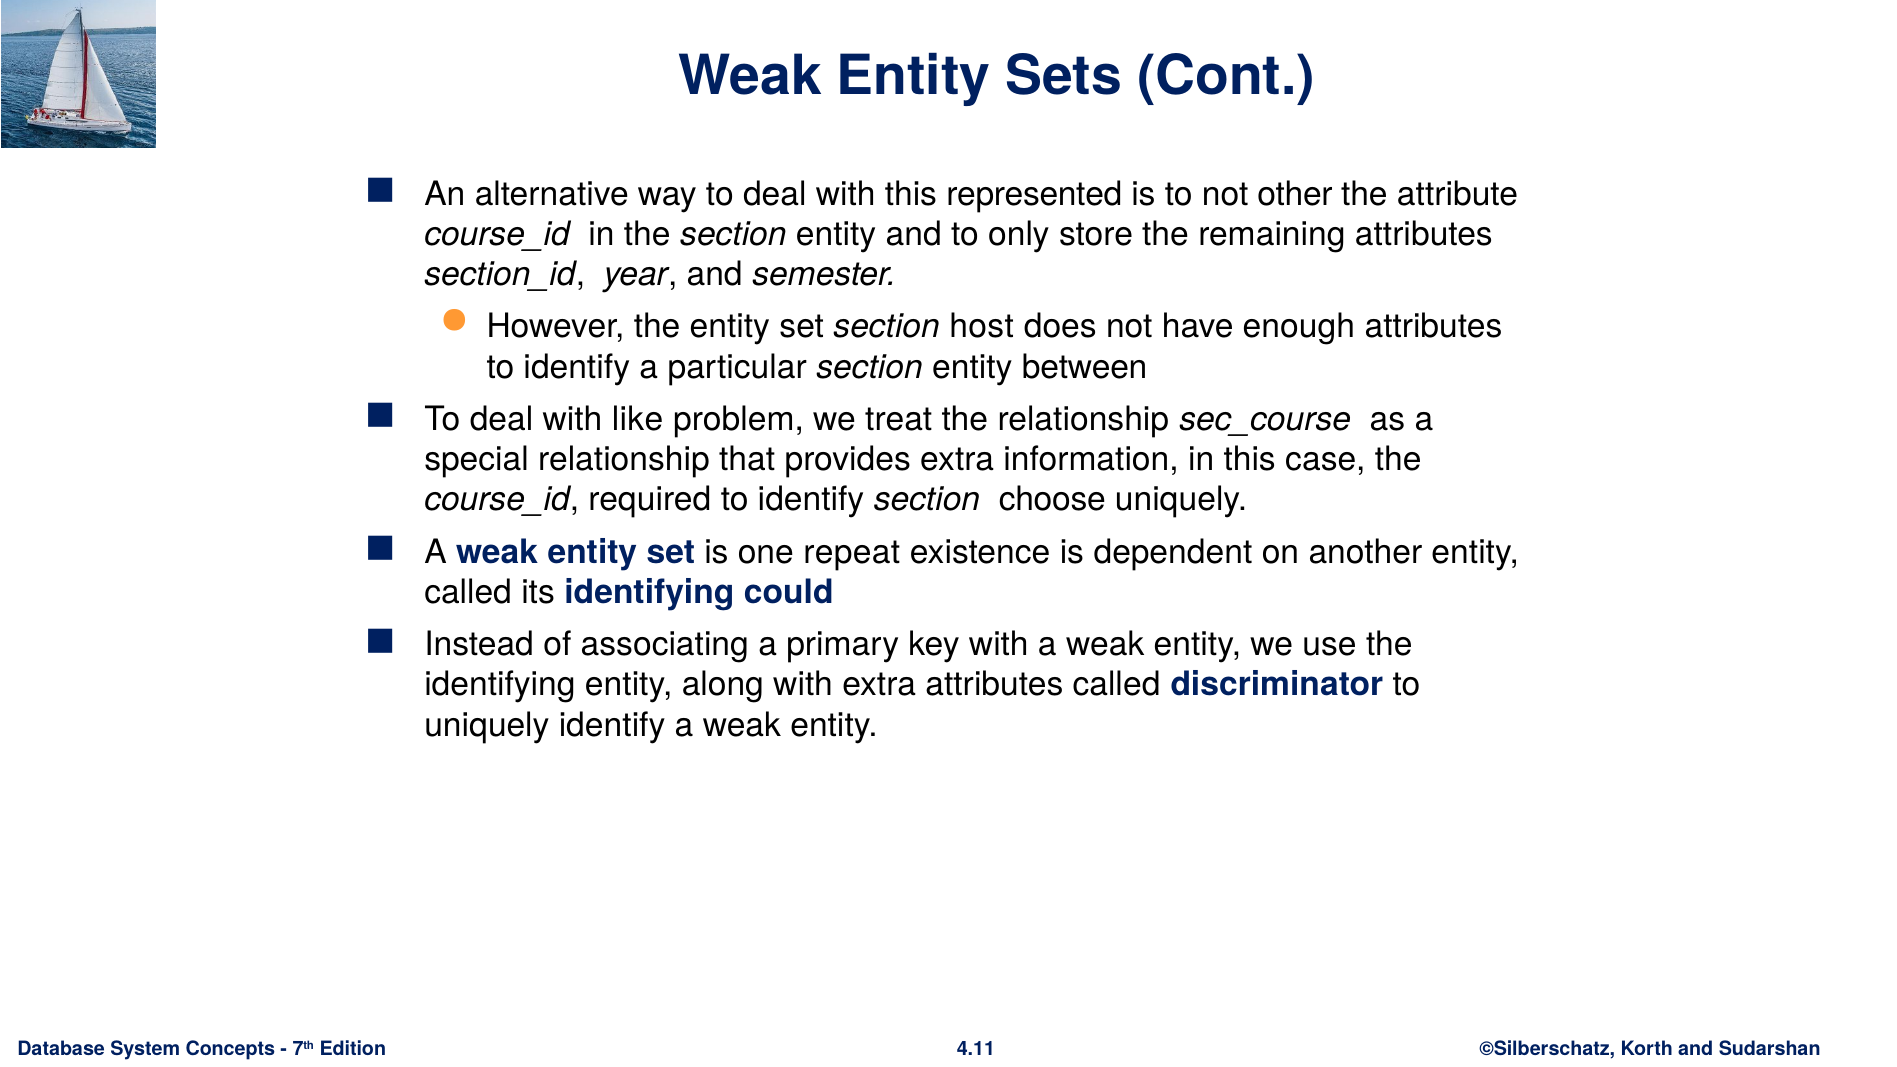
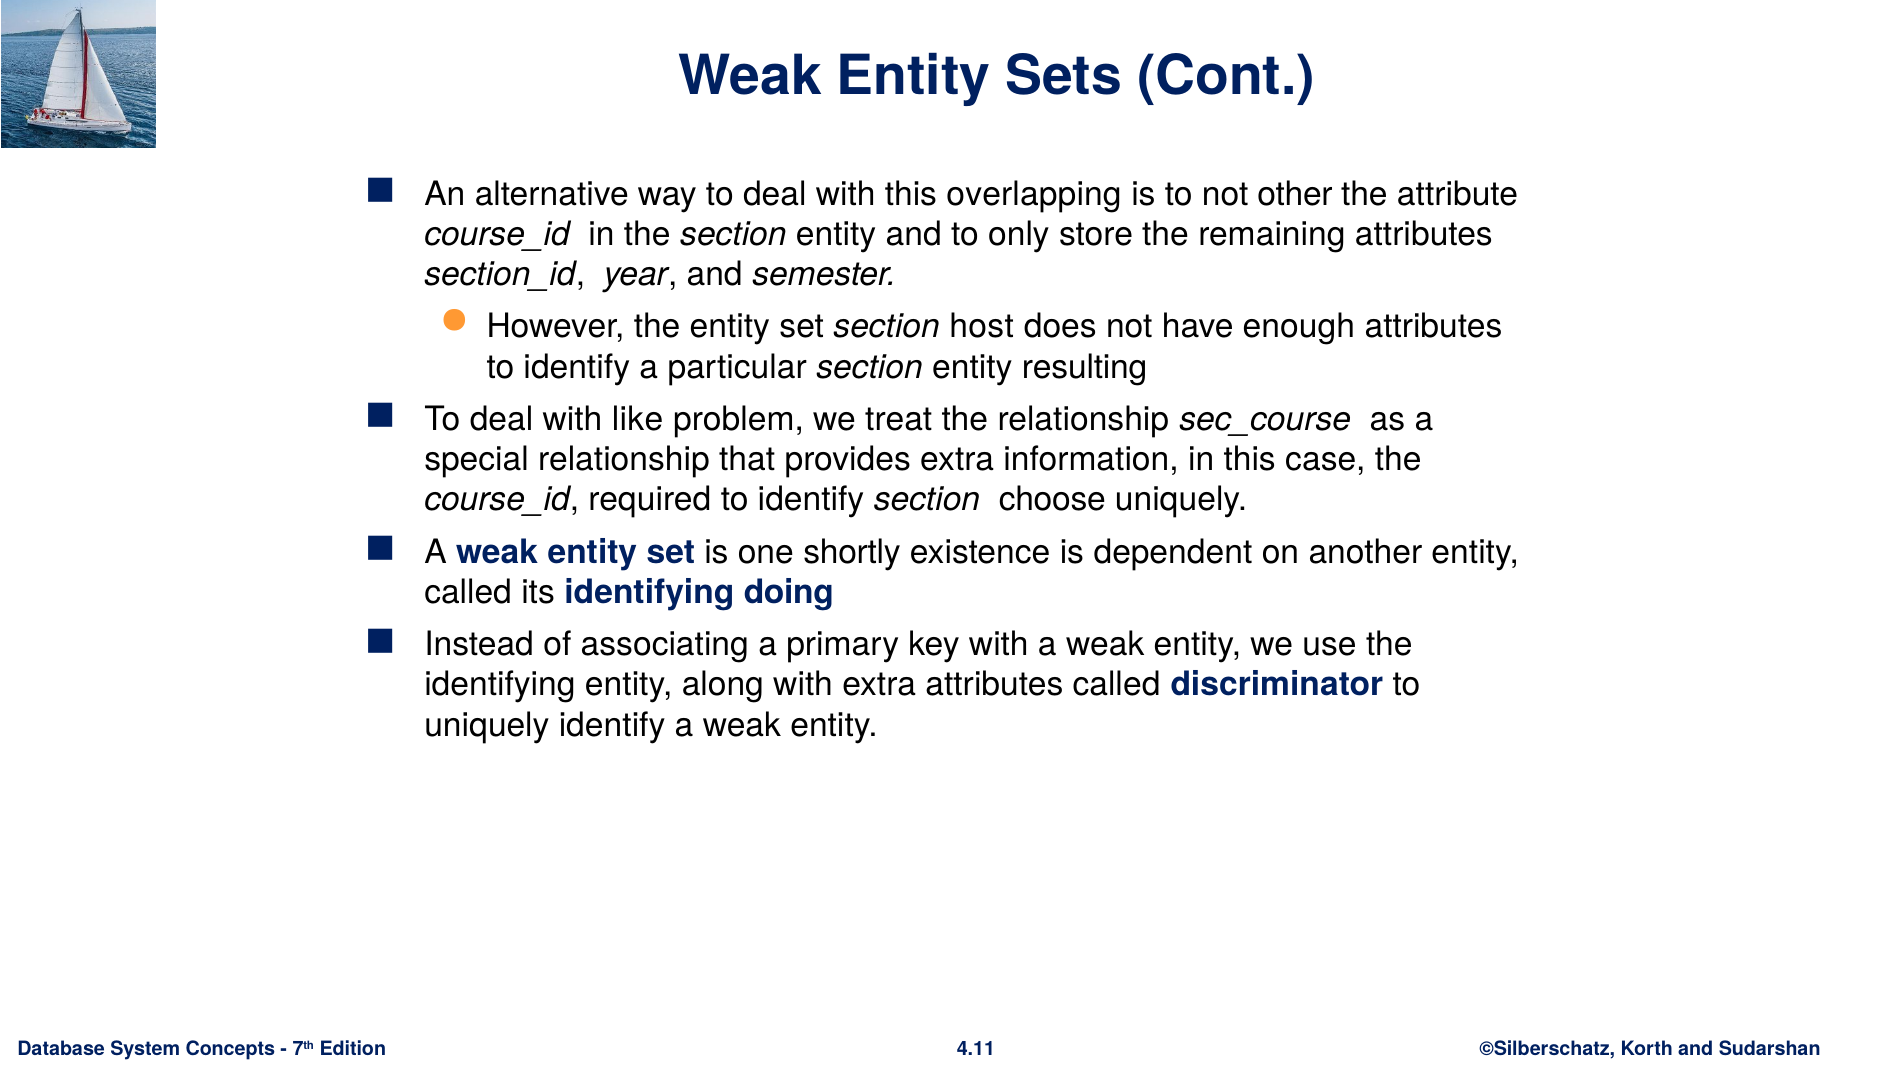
represented: represented -> overlapping (1034, 194)
between: between -> resulting (1085, 367)
repeat: repeat -> shortly (852, 552)
could: could -> doing (789, 592)
